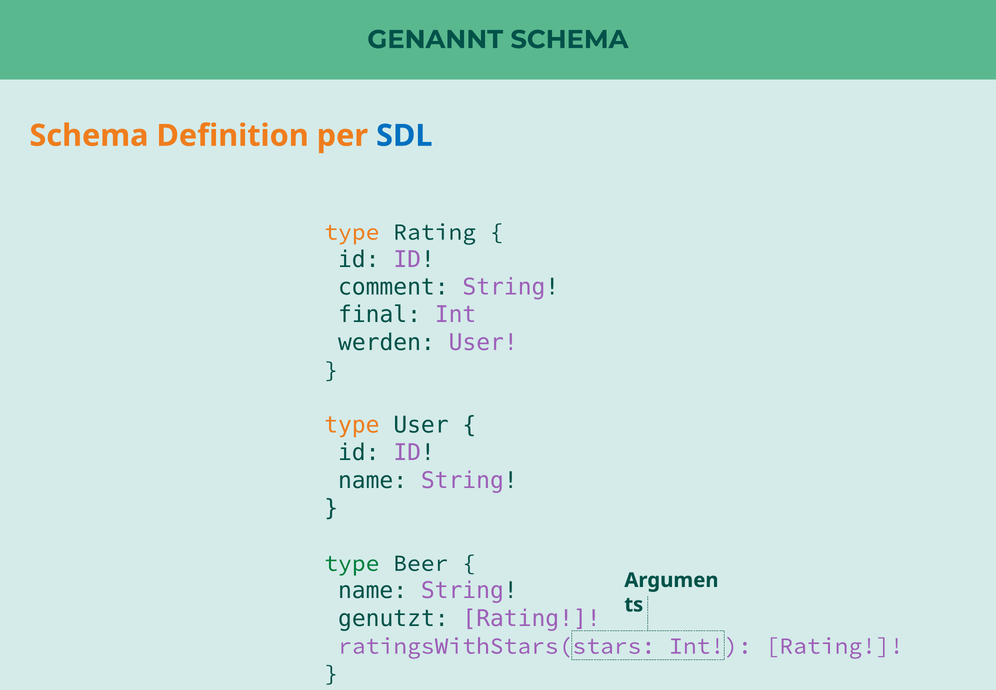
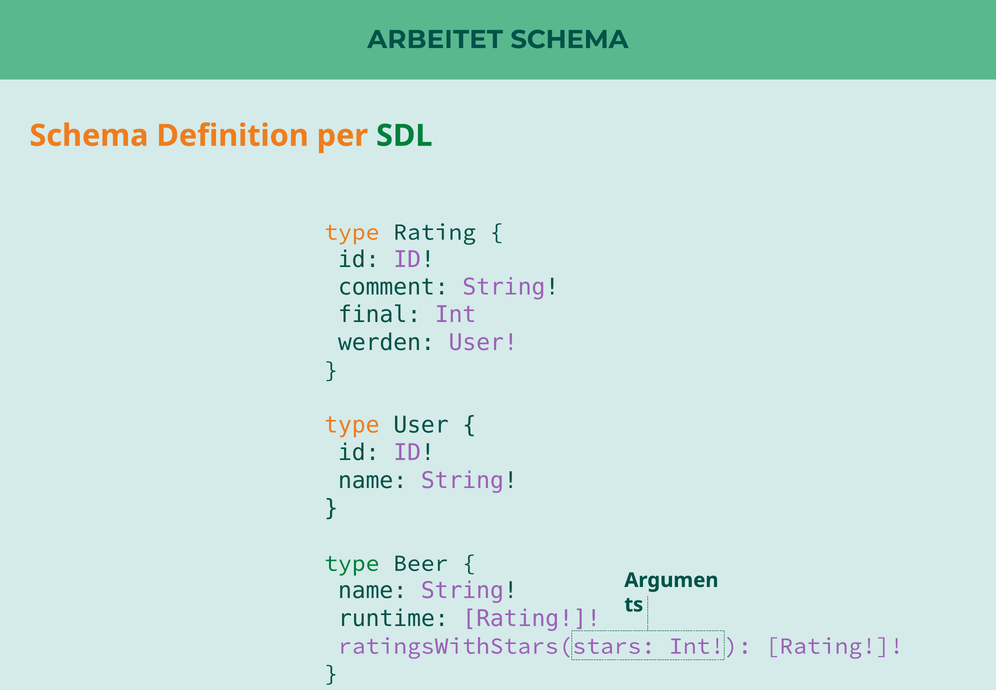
GENANNT: GENANNT -> ARBEITET (435, 40)
SDL colour: blue -> green (404, 136)
genutzt: genutzt -> runtime (393, 618)
